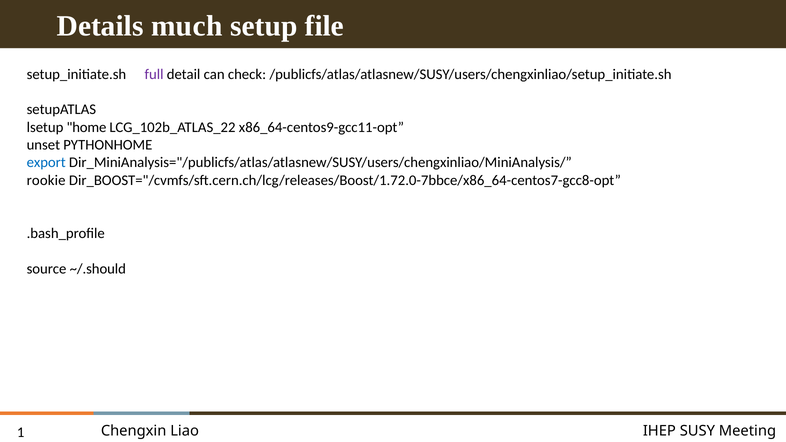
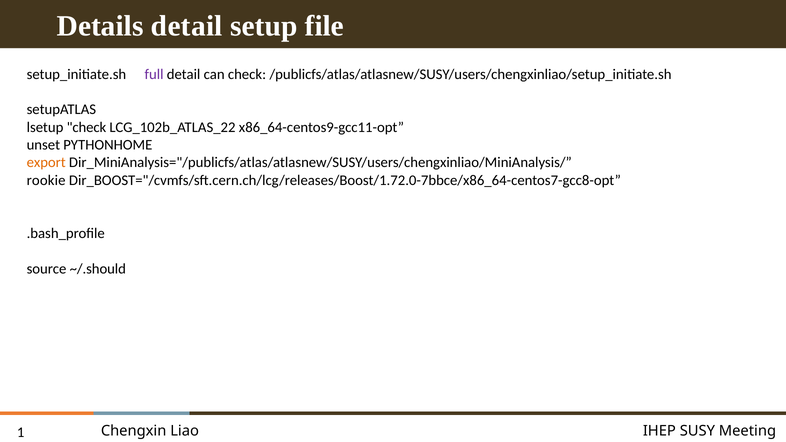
Details much: much -> detail (187, 26)
lsetup home: home -> check (86, 127)
export colour: blue -> orange (46, 163)
